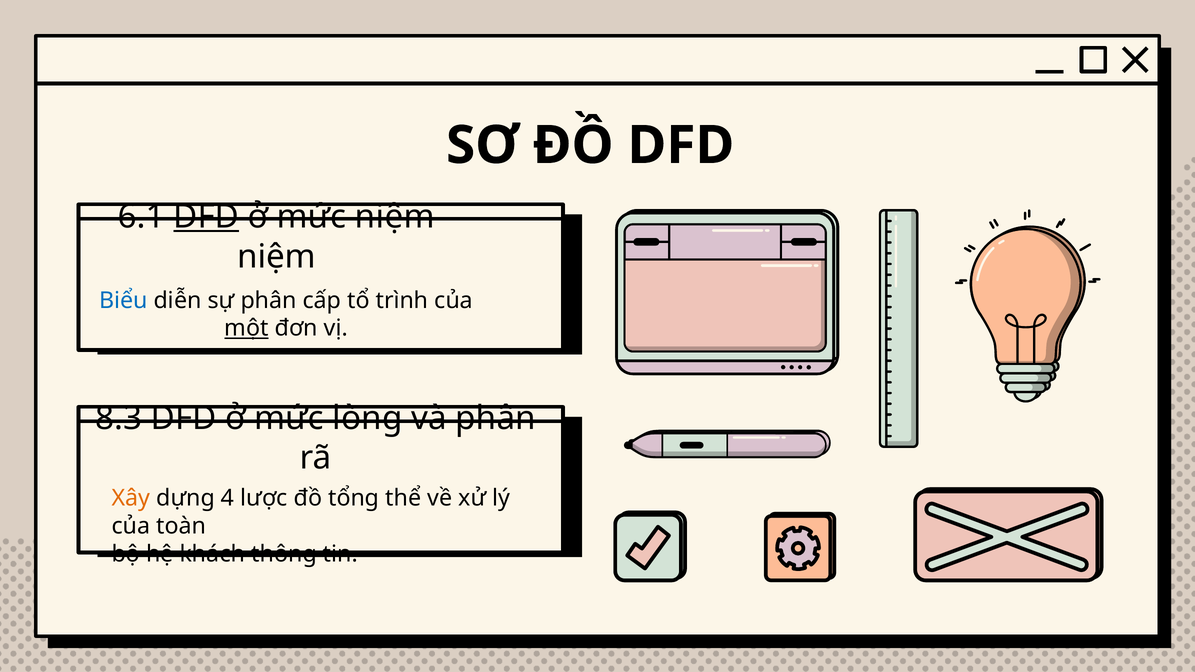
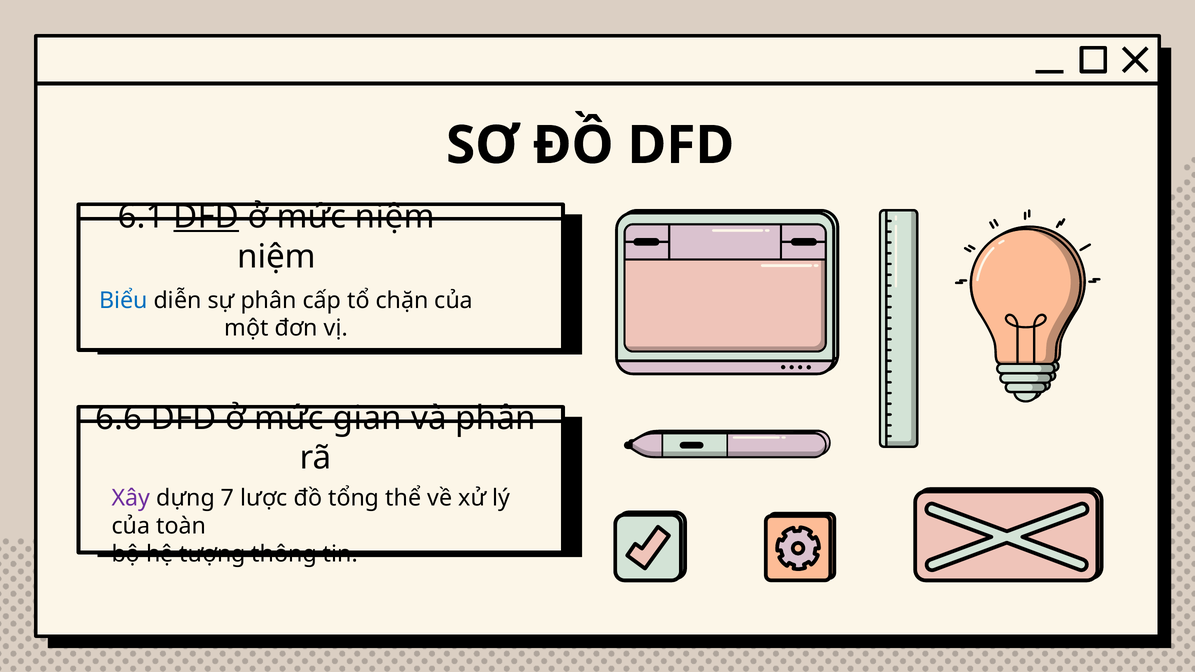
trình: trình -> chặn (402, 300)
một underline: present -> none (247, 328)
8.3: 8.3 -> 6.6 (119, 418)
lòng: lòng -> gian (367, 418)
Xây colour: orange -> purple (131, 498)
4: 4 -> 7 (228, 498)
khách: khách -> tượng (212, 554)
